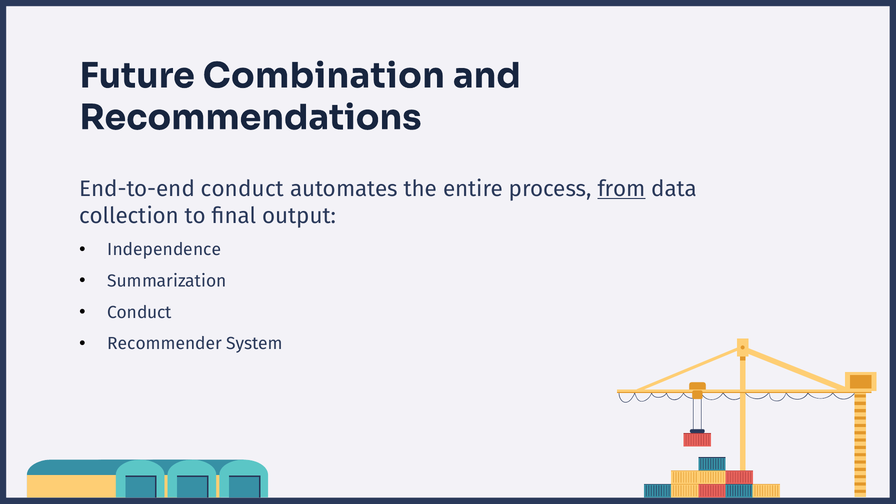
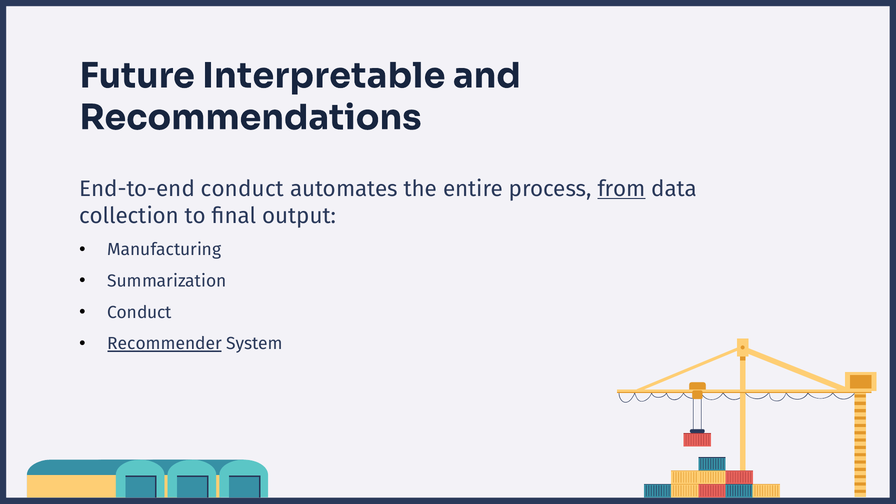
Combination: Combination -> Interpretable (324, 76)
Independence: Independence -> Manufacturing (164, 250)
Recommender underline: none -> present (165, 344)
